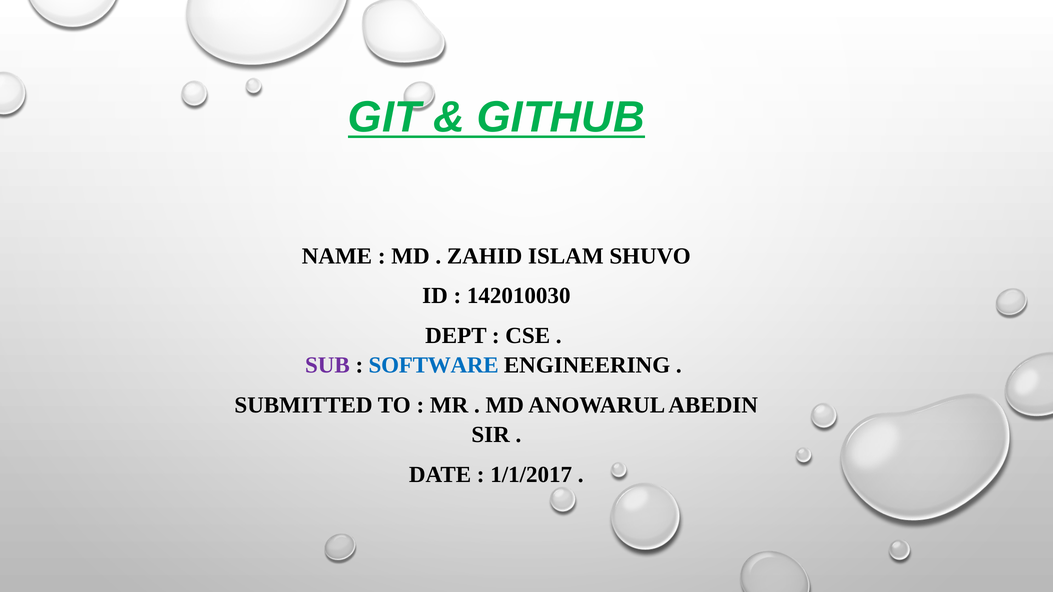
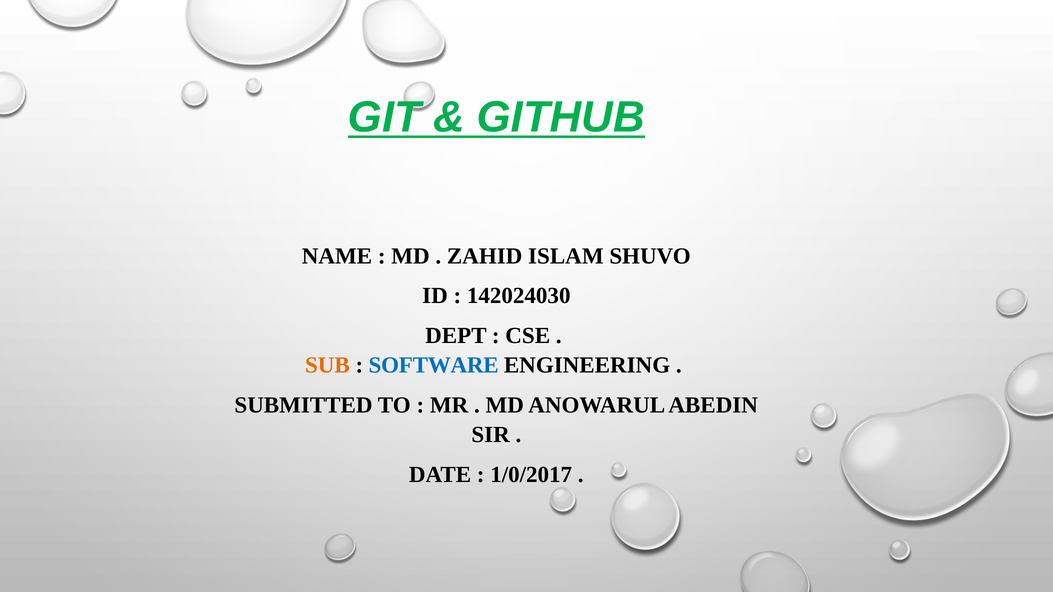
142010030: 142010030 -> 142024030 (519, 296)
SUB colour: purple -> orange (327, 366)
1/1/2017: 1/1/2017 -> 1/0/2017 (531, 475)
